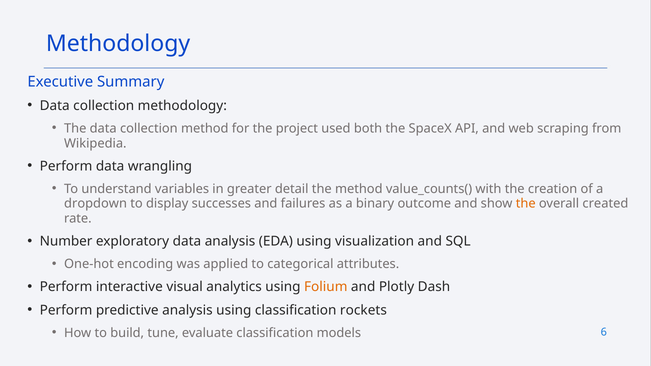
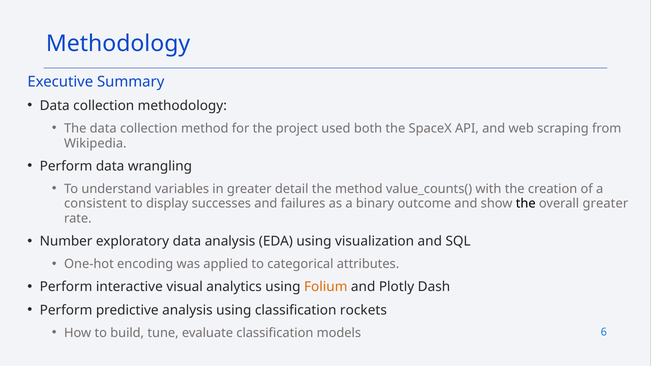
dropdown: dropdown -> consistent (96, 204)
the colour: orange -> black (526, 204)
overall created: created -> greater (605, 204)
